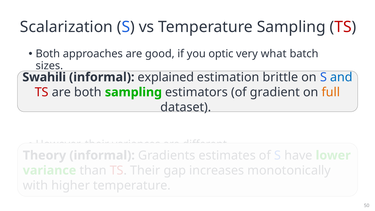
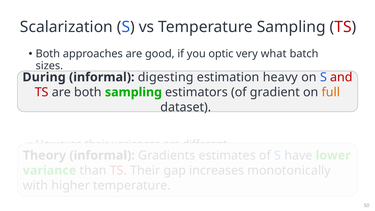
Swahili: Swahili -> During (44, 77)
explained: explained -> digesting (166, 77)
brittle: brittle -> heavy (280, 77)
and colour: blue -> red (341, 77)
